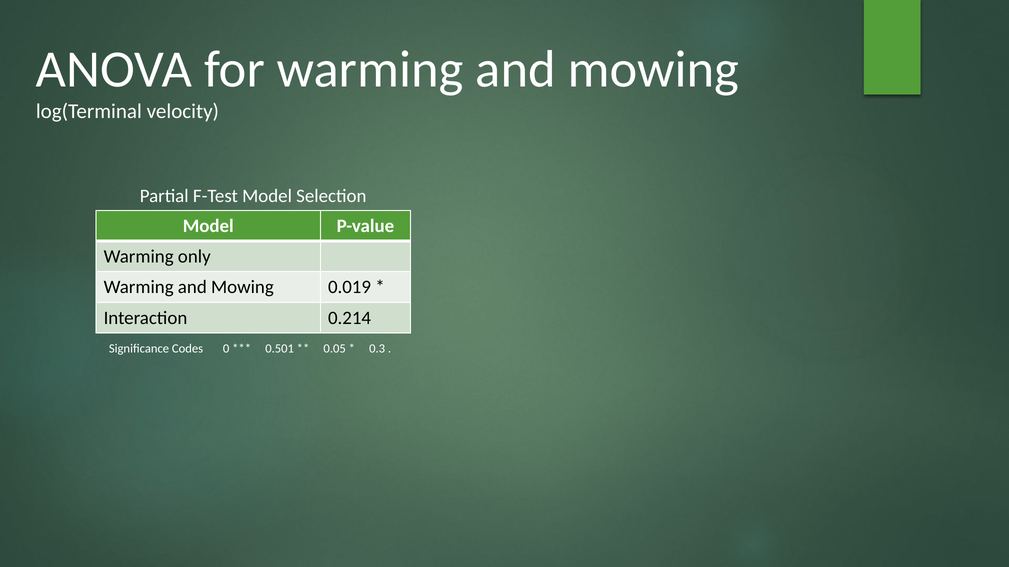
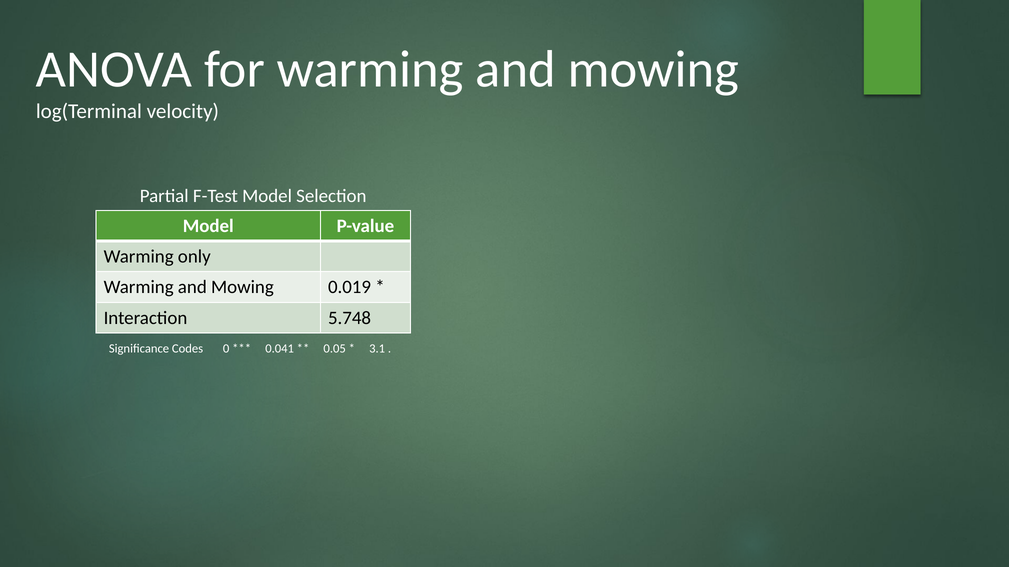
0.214: 0.214 -> 5.748 (350, 318)
0.501: 0.501 -> 0.041 (280, 349)
0.3: 0.3 -> 3.1 (377, 349)
